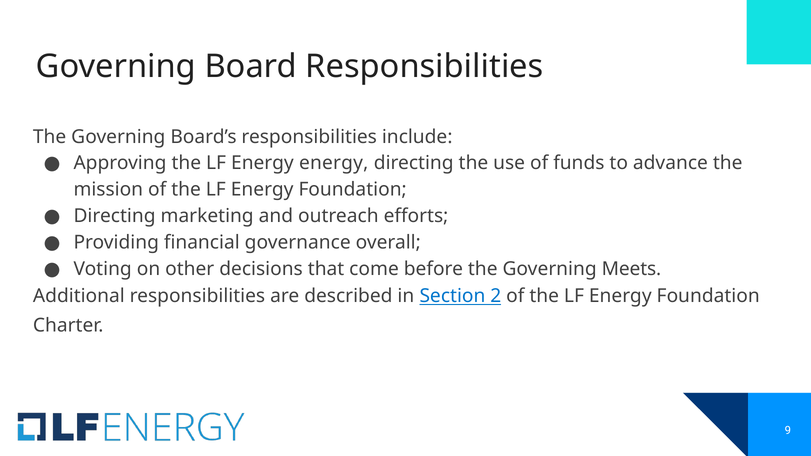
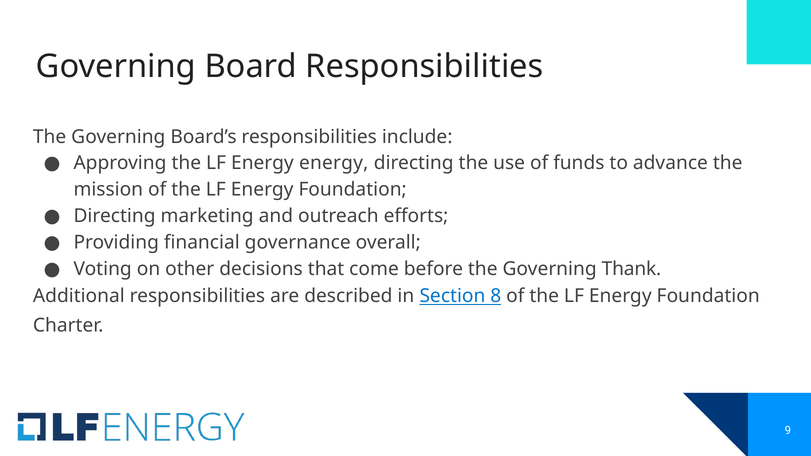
Meets: Meets -> Thank (631, 269)
2: 2 -> 8 (496, 296)
